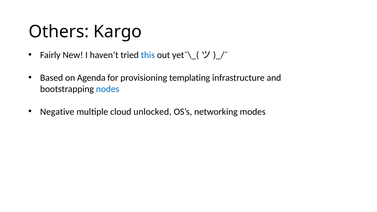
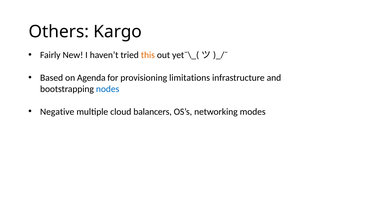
this colour: blue -> orange (148, 55)
templating: templating -> limitations (190, 78)
unlocked: unlocked -> balancers (153, 112)
